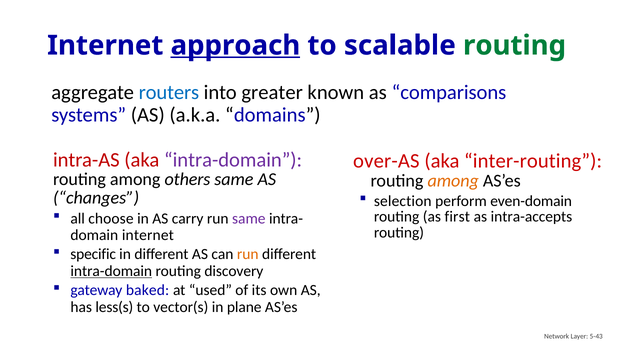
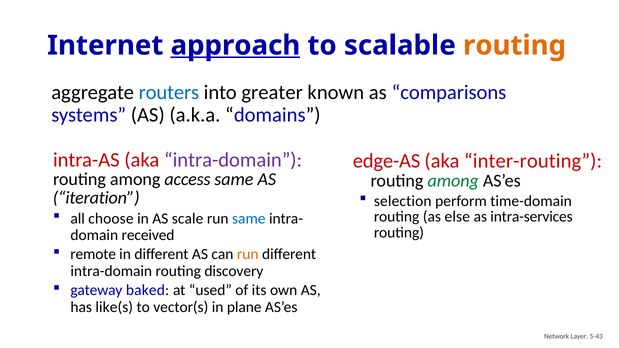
routing colour: green -> orange (515, 45)
over-AS: over-AS -> edge-AS (387, 161)
others: others -> access (188, 180)
among colour: orange -> green (453, 181)
changes: changes -> iteration (96, 198)
even-domain: even-domain -> time-domain (531, 201)
first: first -> else (457, 217)
intra-accepts: intra-accepts -> intra-services (532, 217)
carry: carry -> scale (188, 219)
same colour: purple -> blue (249, 219)
internet: internet -> received (148, 235)
specific: specific -> remote (93, 255)
intra-domain underline: present -> none (111, 271)
less(s: less(s -> like(s (114, 307)
